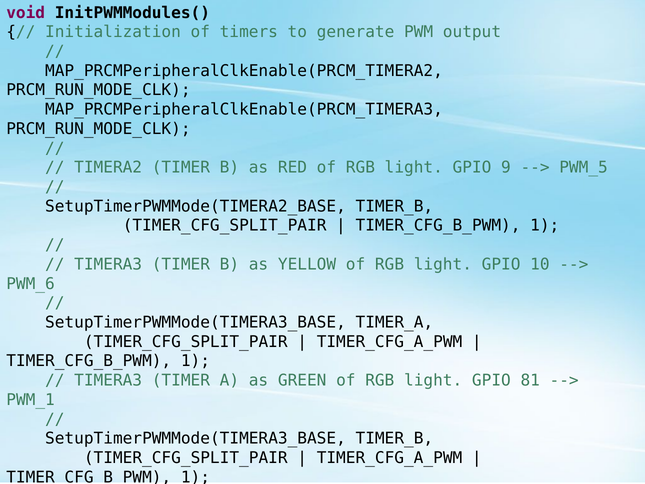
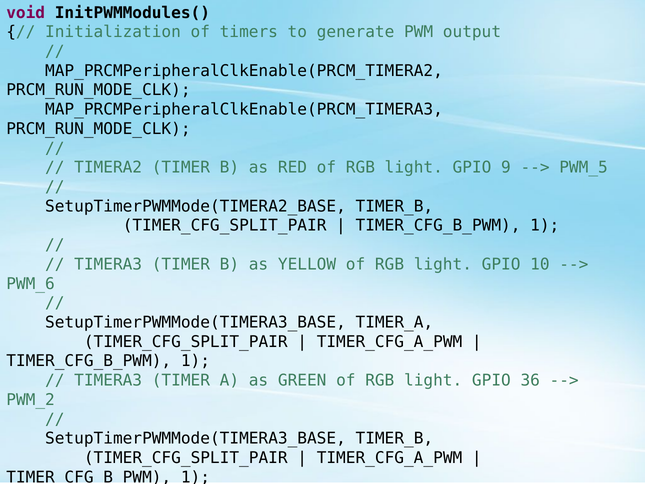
81: 81 -> 36 (530, 380)
PWM_1: PWM_1 -> PWM_2 (31, 400)
